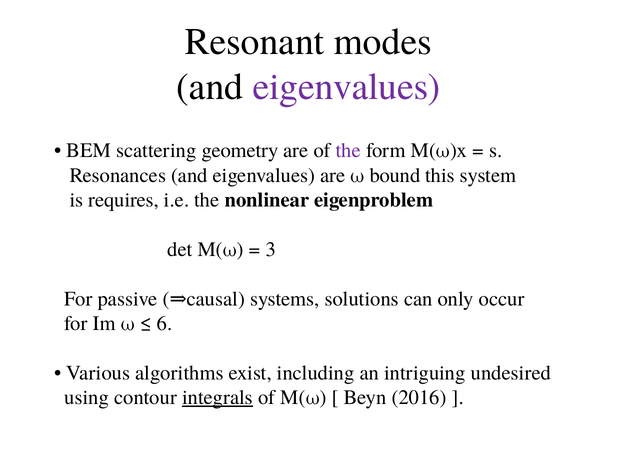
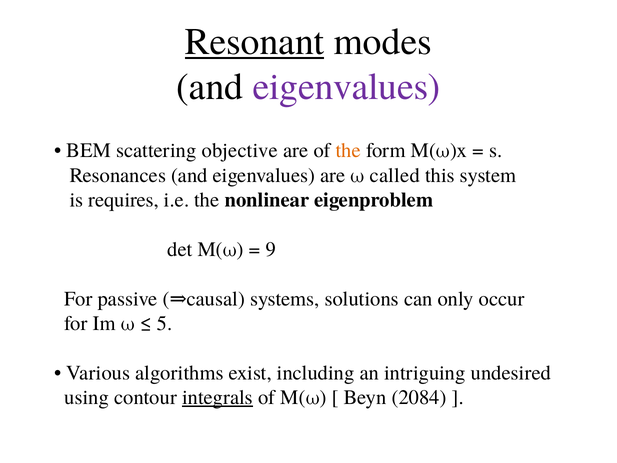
Resonant underline: none -> present (254, 42)
geometry: geometry -> objective (240, 150)
the colour: purple -> orange (348, 150)
bound: bound -> called (395, 175)
3: 3 -> 9 (271, 249)
6: 6 -> 5 (165, 323)
2016: 2016 -> 2084 (419, 397)
